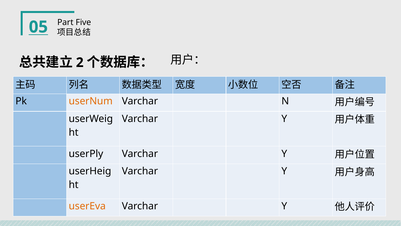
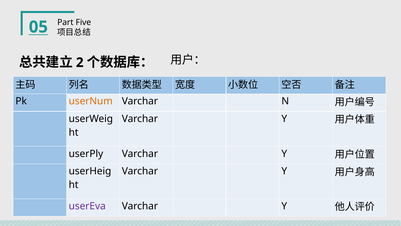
userEva colour: orange -> purple (87, 206)
